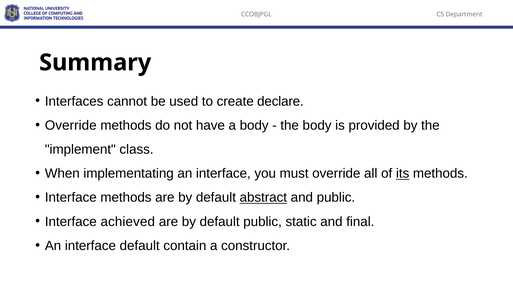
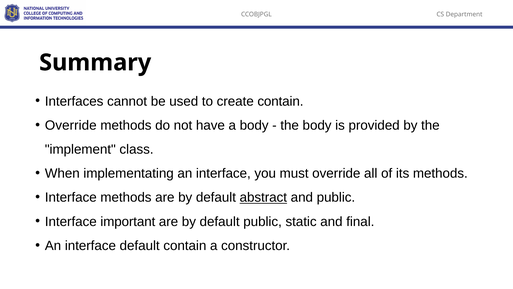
create declare: declare -> contain (280, 101)
its underline: present -> none (403, 173)
achieved: achieved -> important (128, 221)
